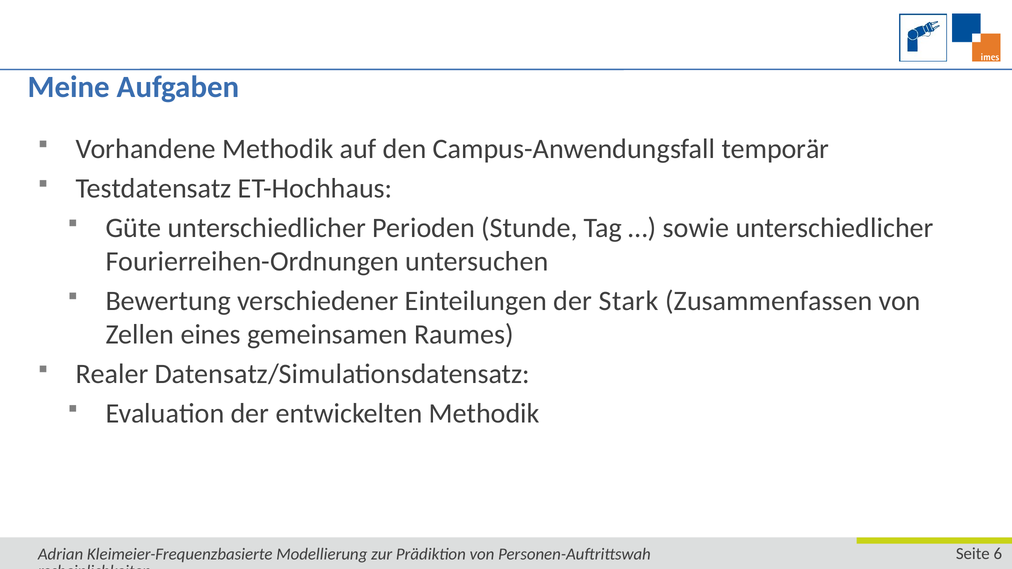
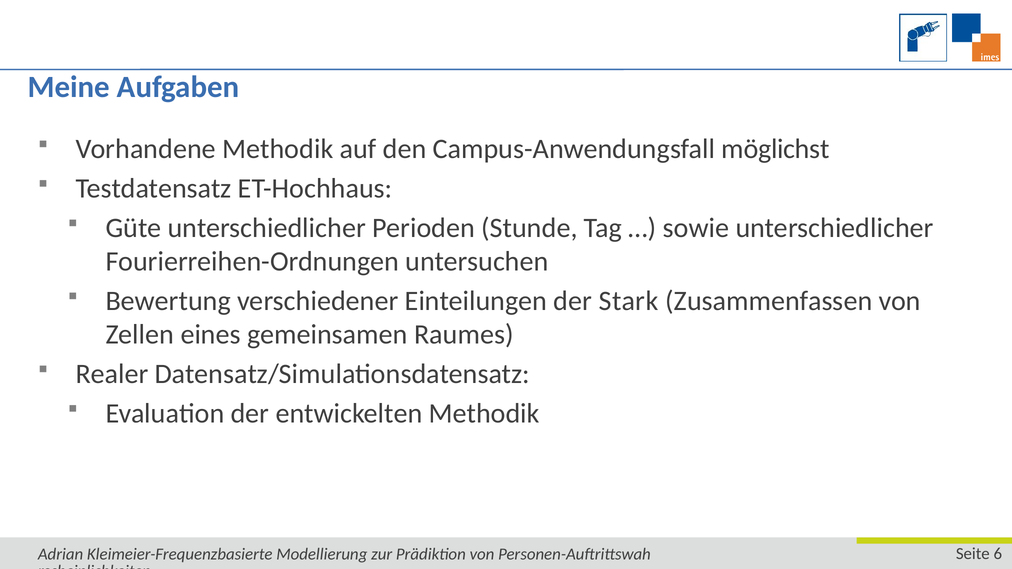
temporär: temporär -> möglichst (775, 149)
